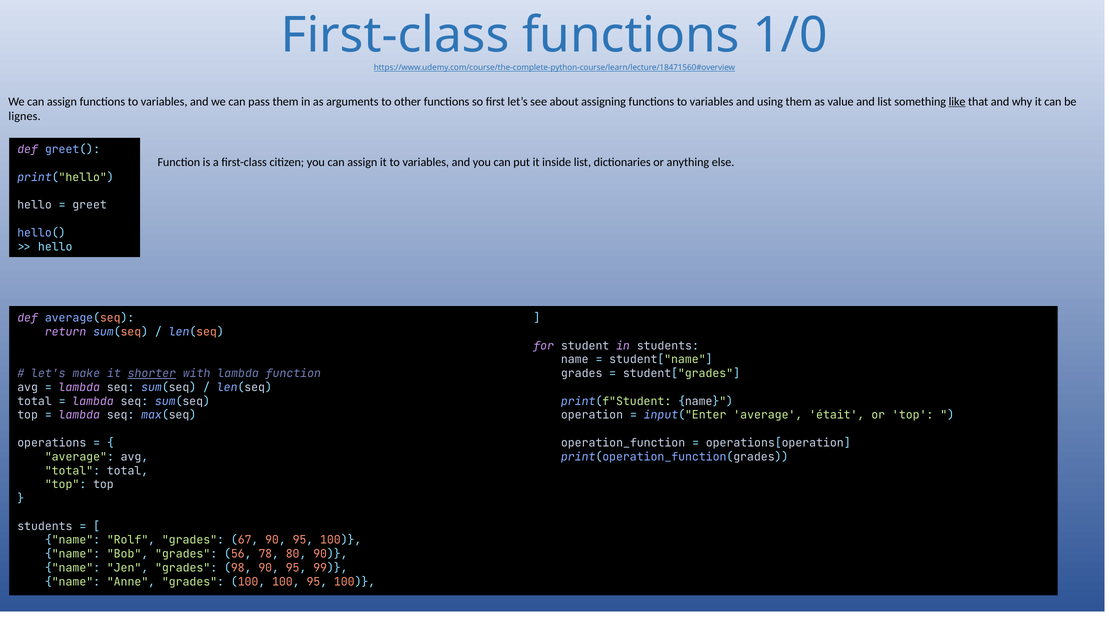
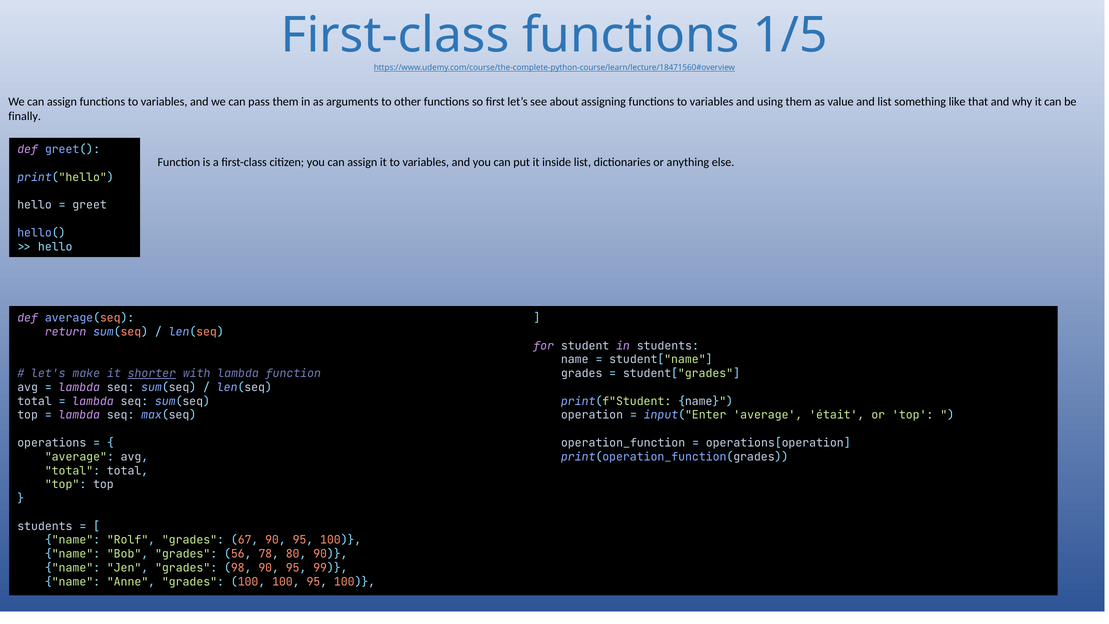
1/0: 1/0 -> 1/5 (790, 35)
like underline: present -> none (957, 102)
lignes: lignes -> finally (25, 116)
